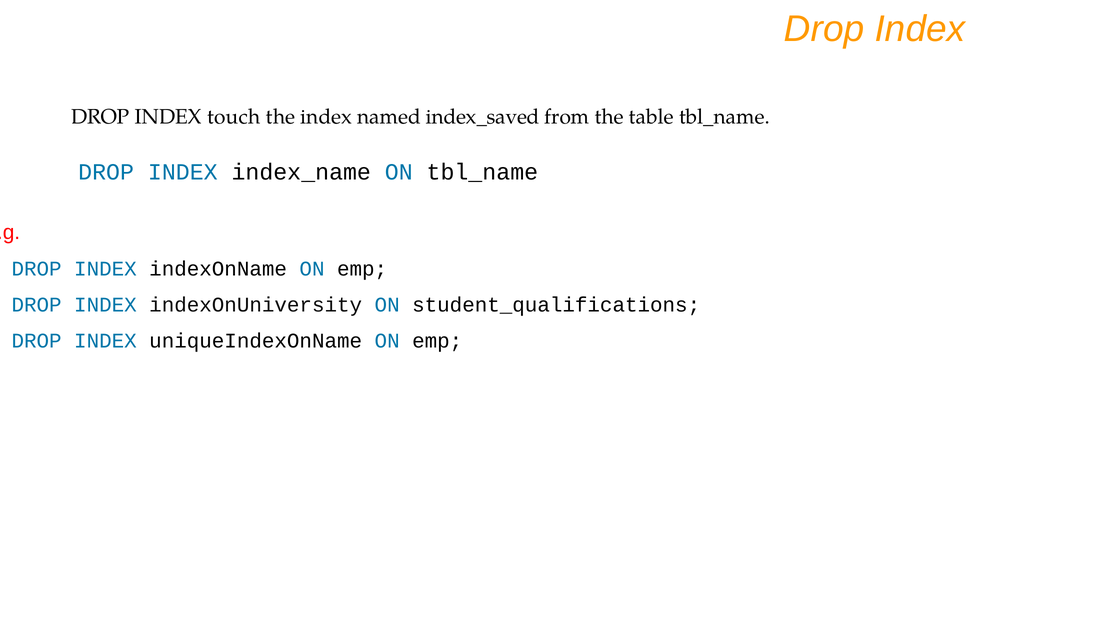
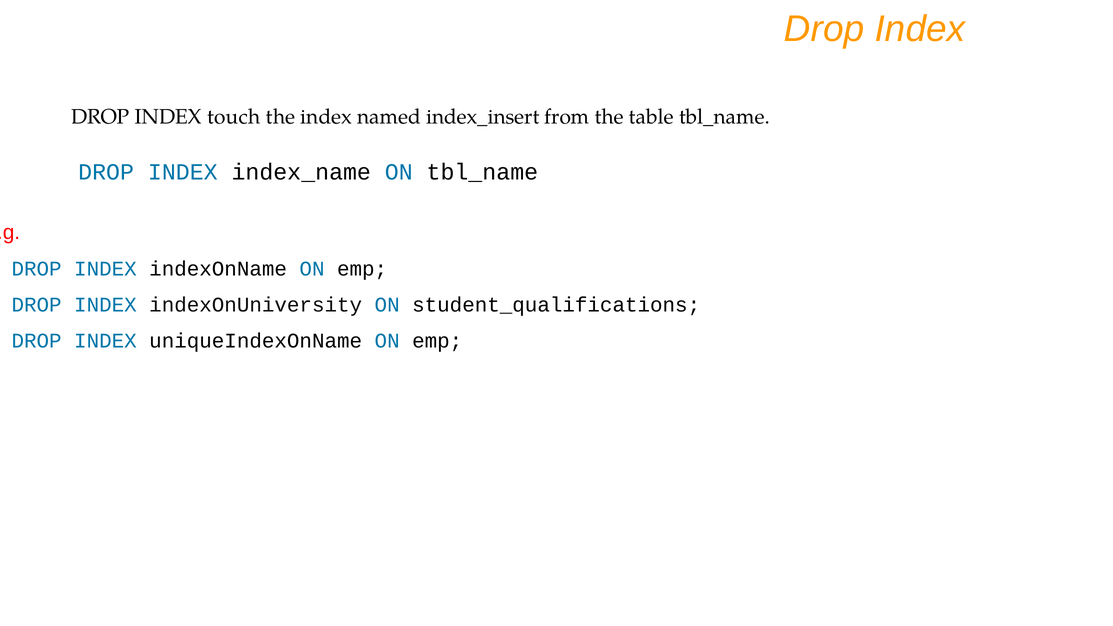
index_saved: index_saved -> index_insert (483, 117)
